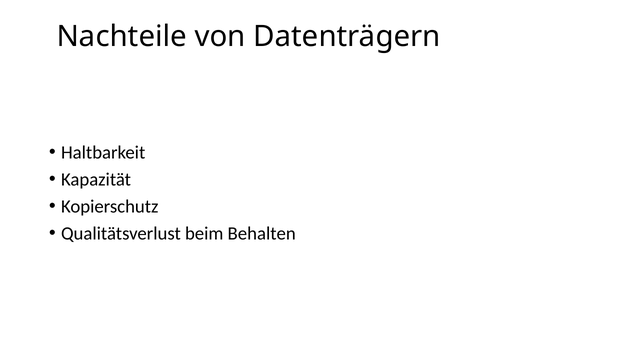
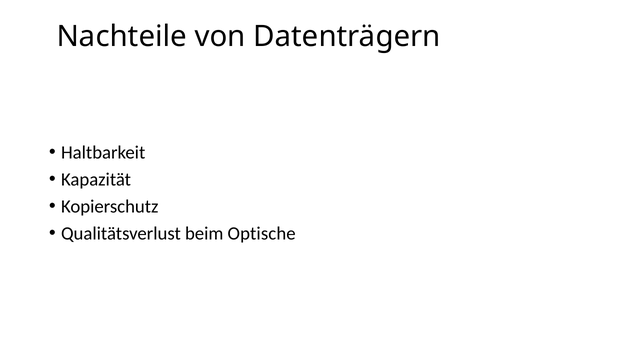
Behalten: Behalten -> Optische (262, 233)
